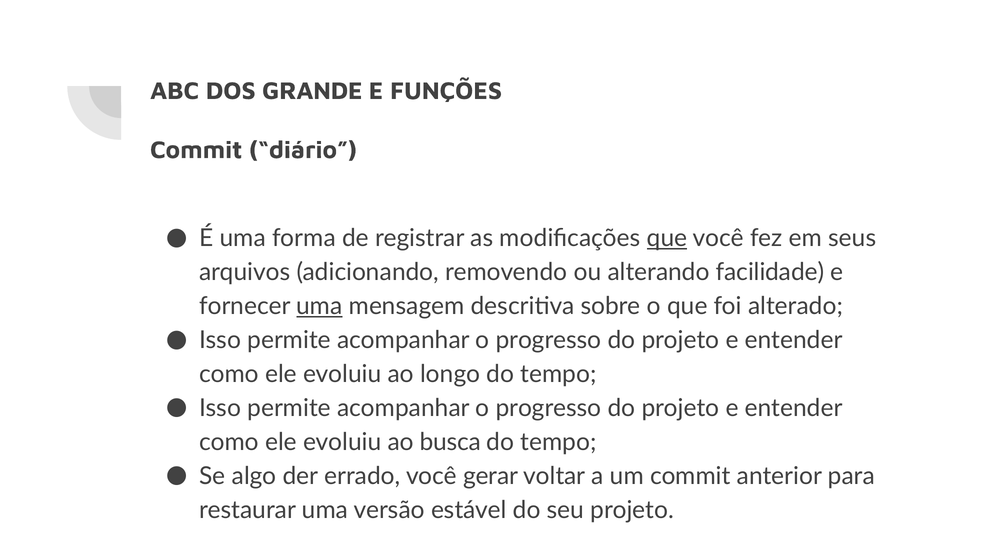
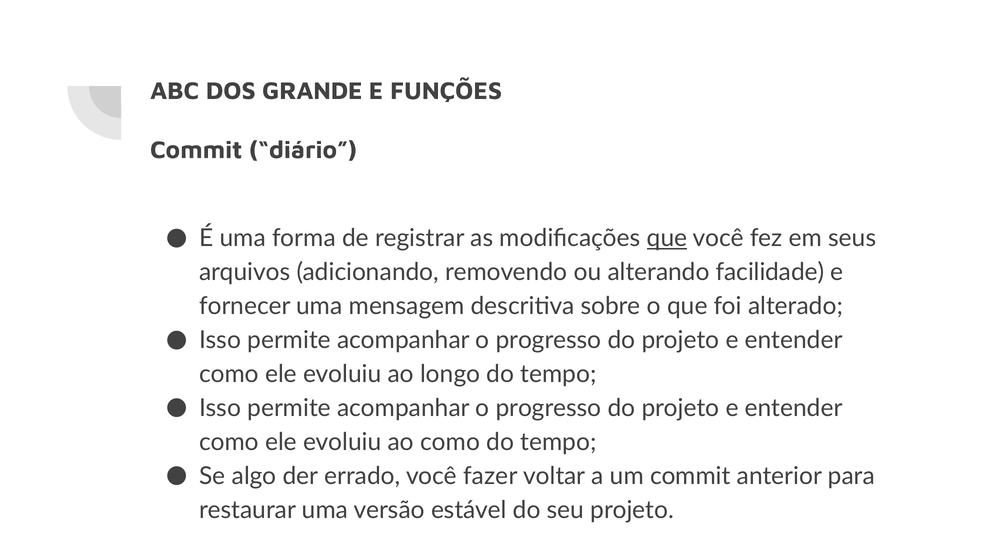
uma underline: present -> none (319, 306)
ao busca: busca -> como (450, 442)
gerar: gerar -> fazer (490, 476)
